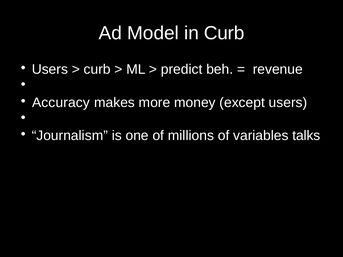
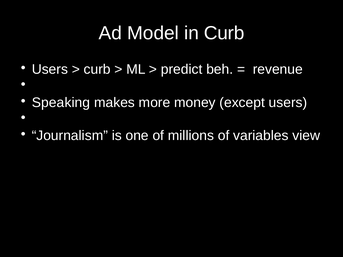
Accuracy: Accuracy -> Speaking (61, 103)
talks: talks -> view (306, 136)
